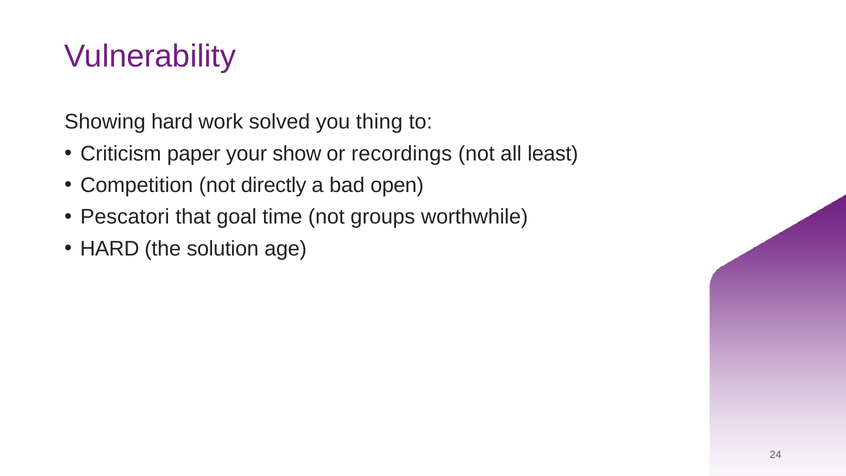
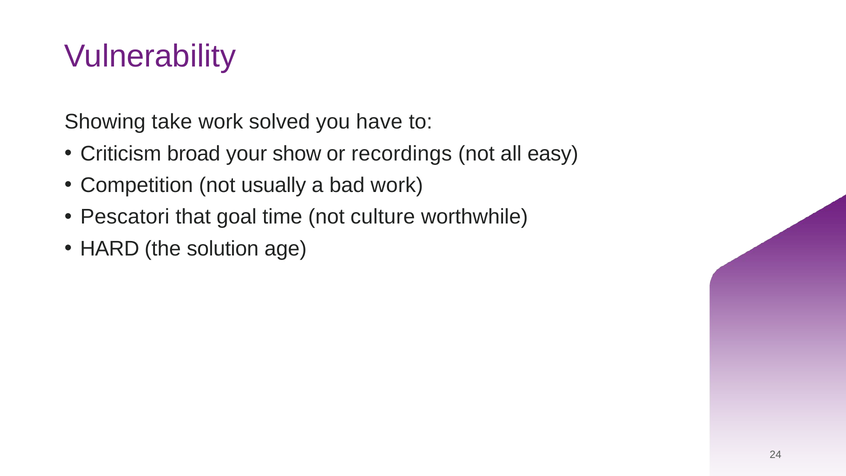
Showing hard: hard -> take (172, 122)
thing: thing -> have (379, 122)
paper: paper -> broad (194, 154)
least: least -> easy (553, 154)
directly: directly -> usually (274, 185)
bad open: open -> work (397, 185)
groups: groups -> culture (383, 217)
